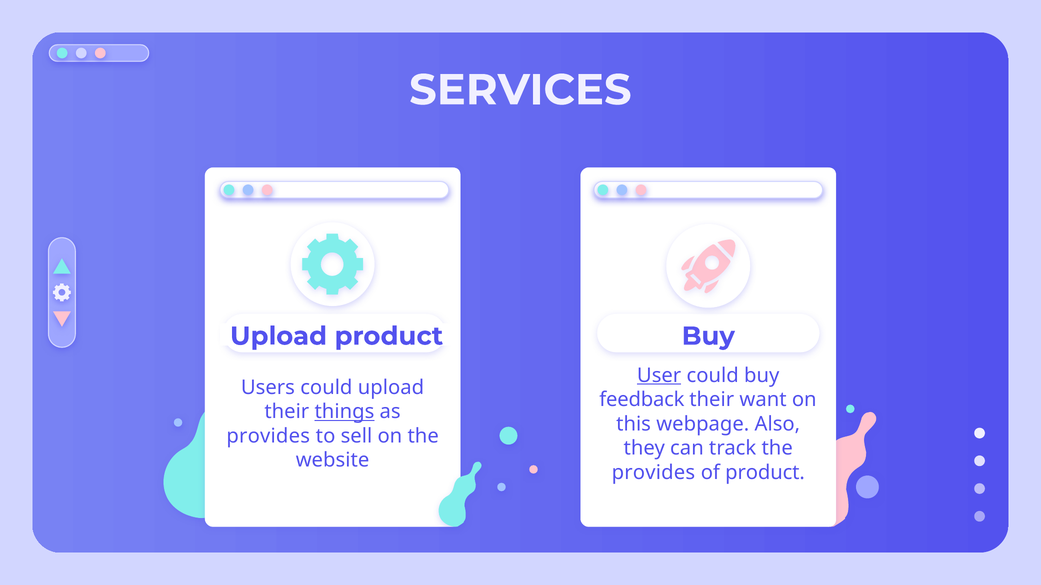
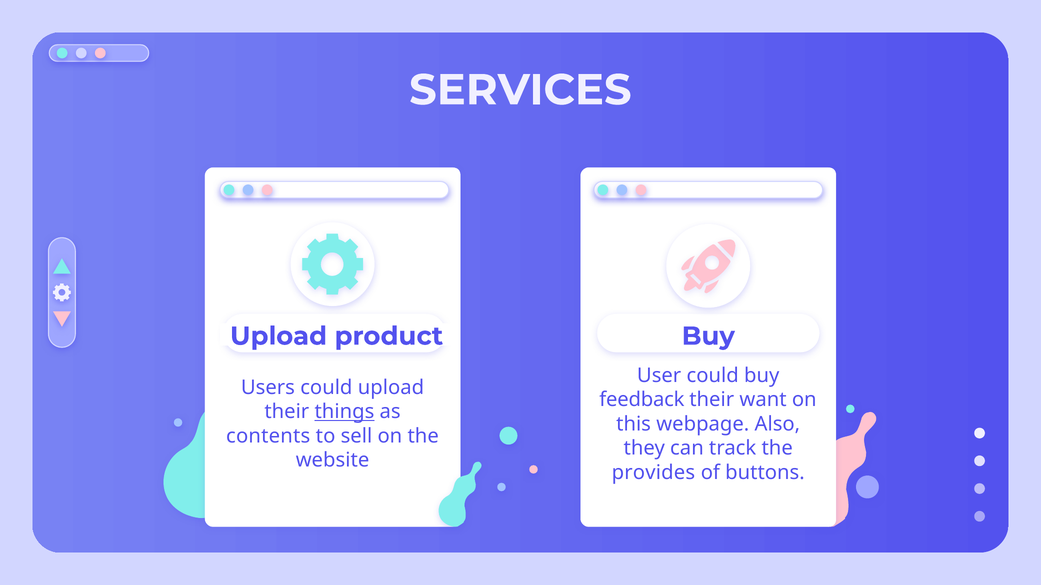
User underline: present -> none (659, 376)
provides: provides -> contents (268, 436)
of product: product -> buttons (765, 473)
